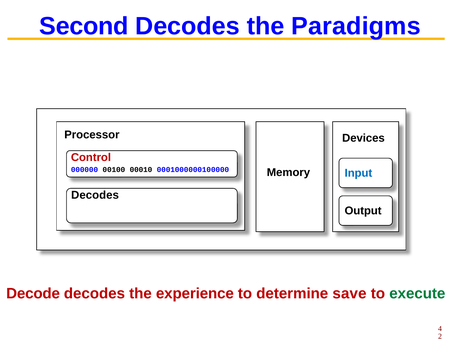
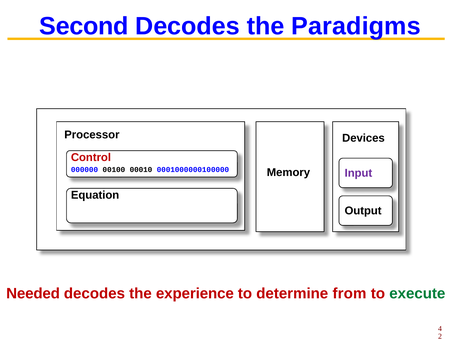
Input colour: blue -> purple (358, 173)
Decodes: Decodes -> Equation (95, 195)
Decode: Decode -> Needed (33, 293)
save: save -> from (349, 293)
